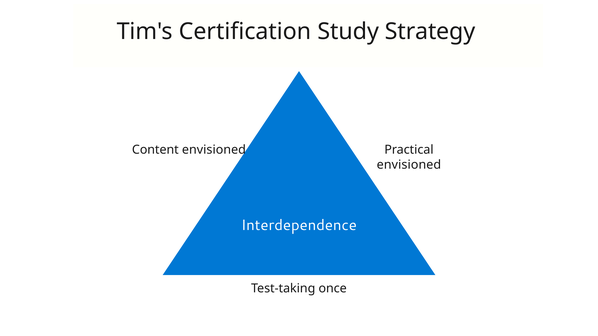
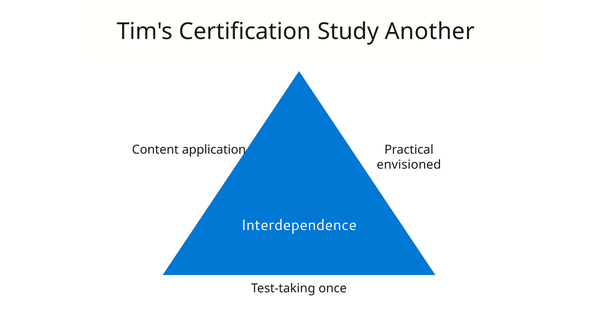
Strategy: Strategy -> Another (430, 31)
Content envisioned: envisioned -> application (214, 150)
